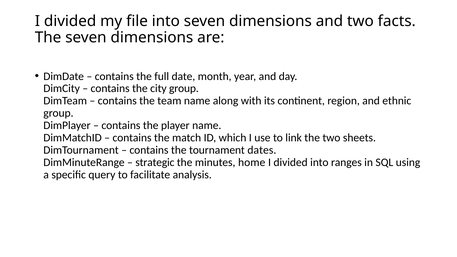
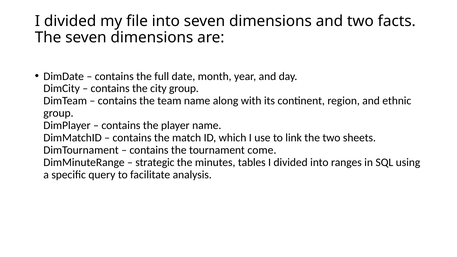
dates: dates -> come (262, 150)
home: home -> tables (252, 163)
